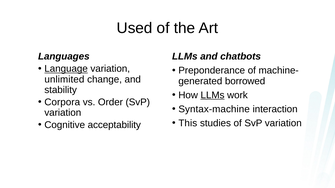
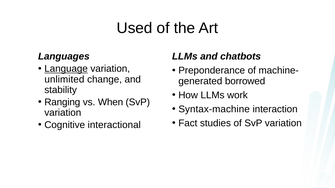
LLMs underline: present -> none (213, 95)
Corpora: Corpora -> Ranging (62, 102)
Order: Order -> When (111, 102)
This: This -> Fact (188, 123)
acceptability: acceptability -> interactional (114, 125)
